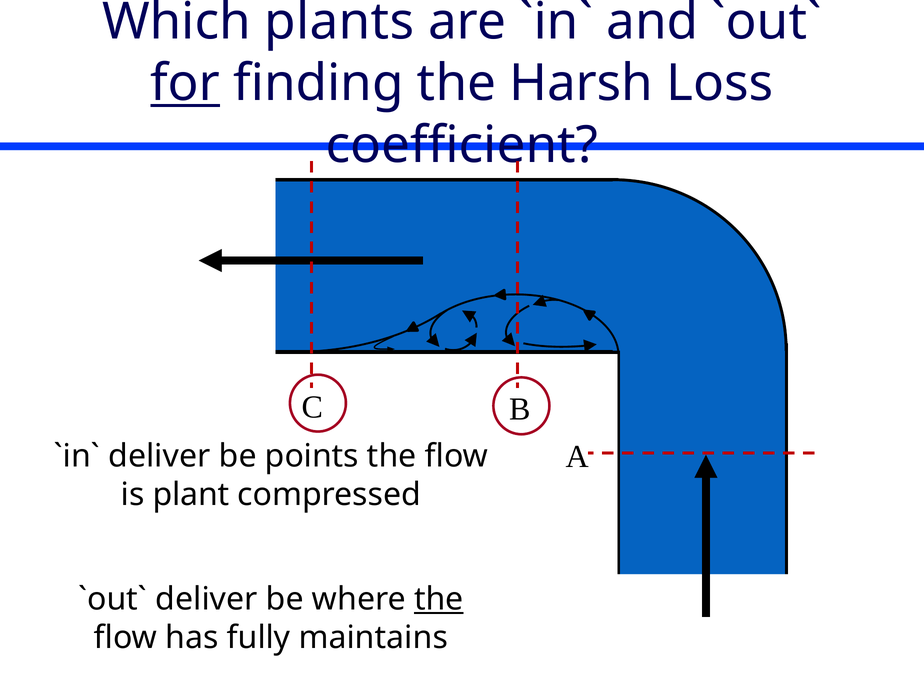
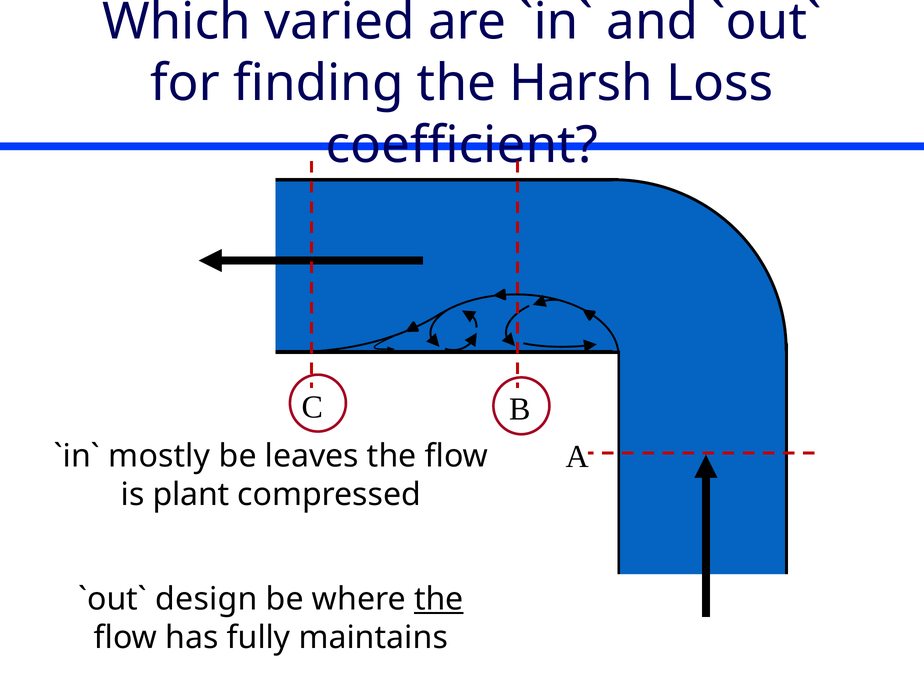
plants: plants -> varied (339, 22)
for underline: present -> none (185, 84)
deliver: deliver -> mostly (159, 456)
points: points -> leaves (312, 456)
deliver: deliver -> design (206, 599)
